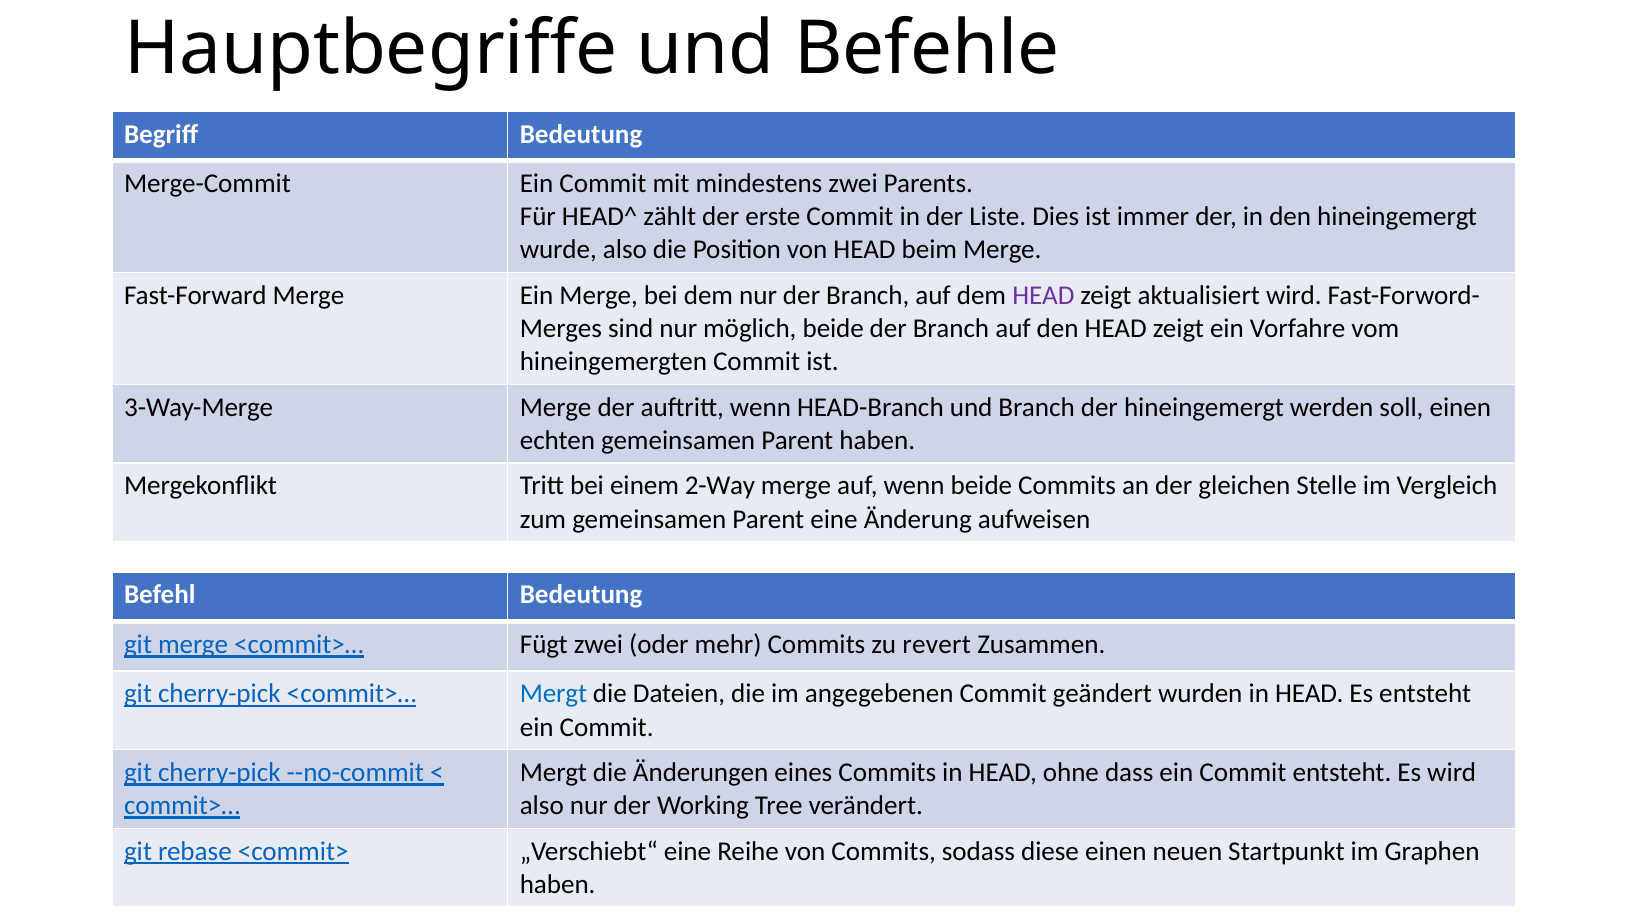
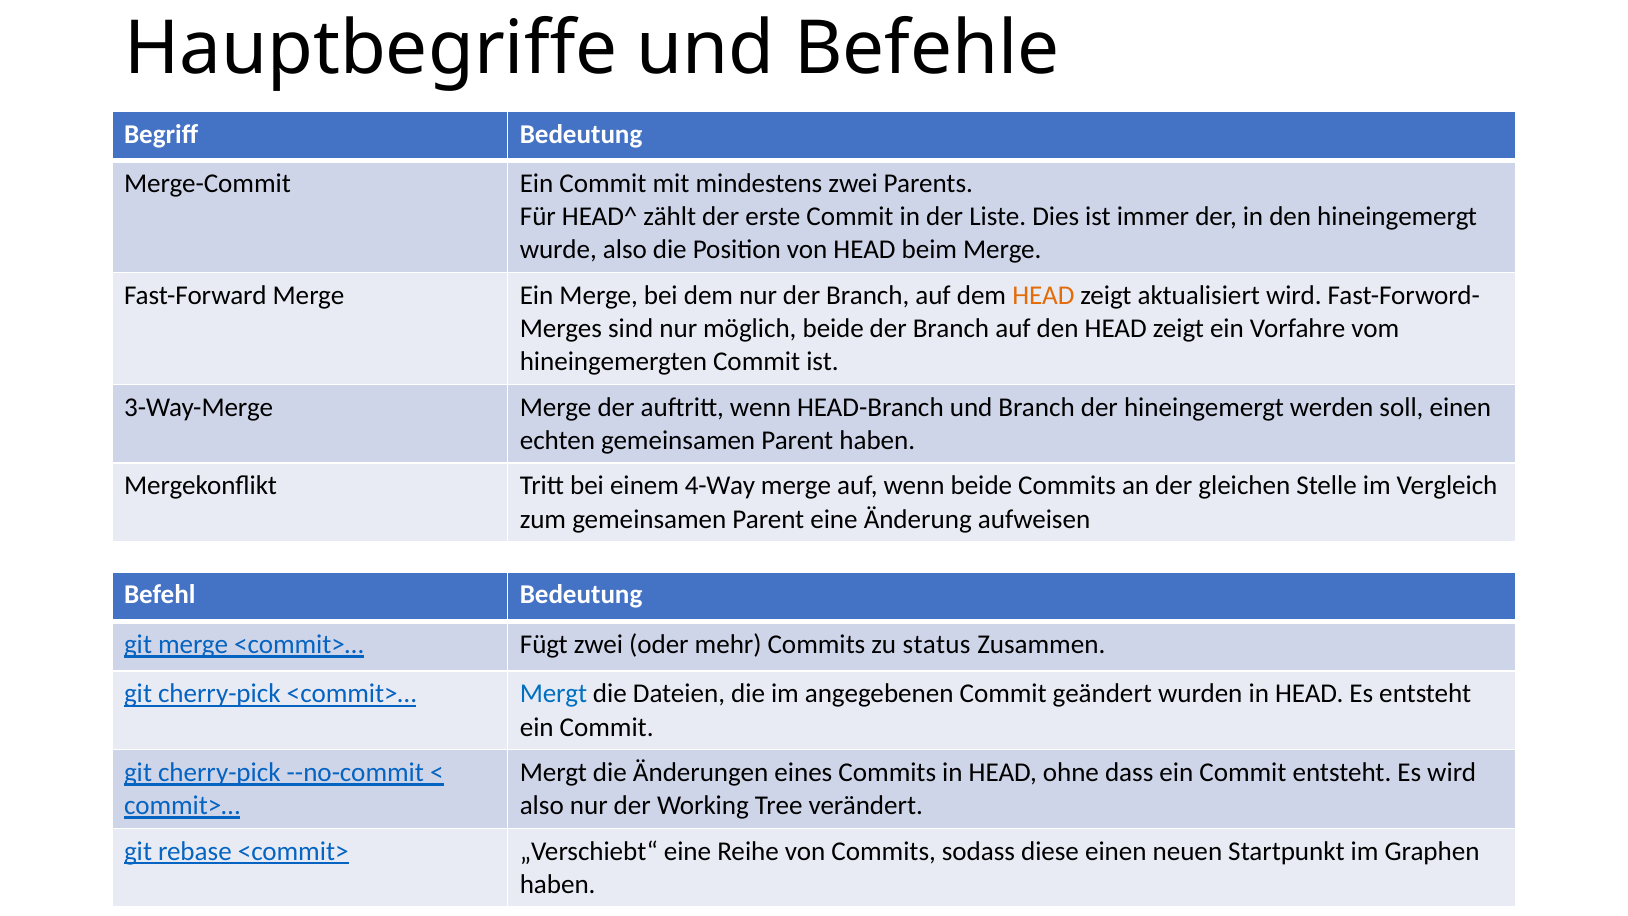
HEAD colour: purple -> orange (1043, 295)
2-Way: 2-Way -> 4-Way (720, 486)
revert: revert -> status (937, 644)
